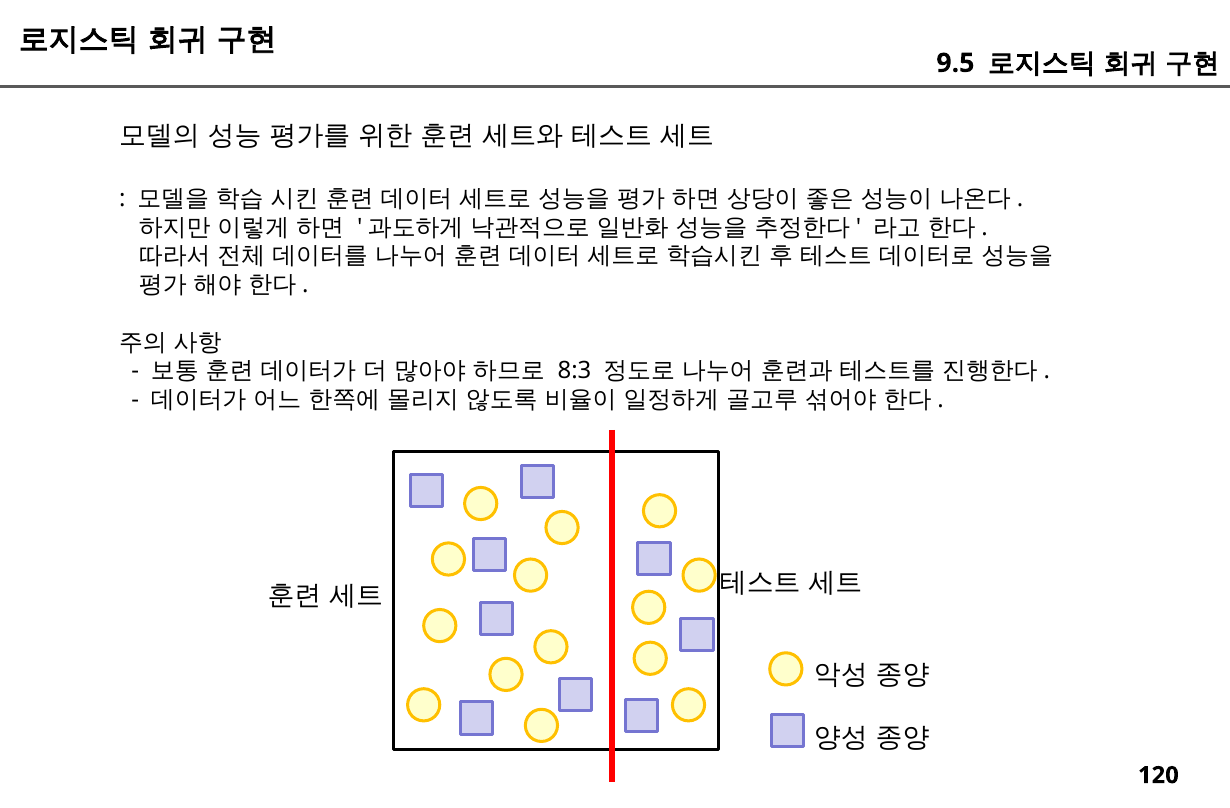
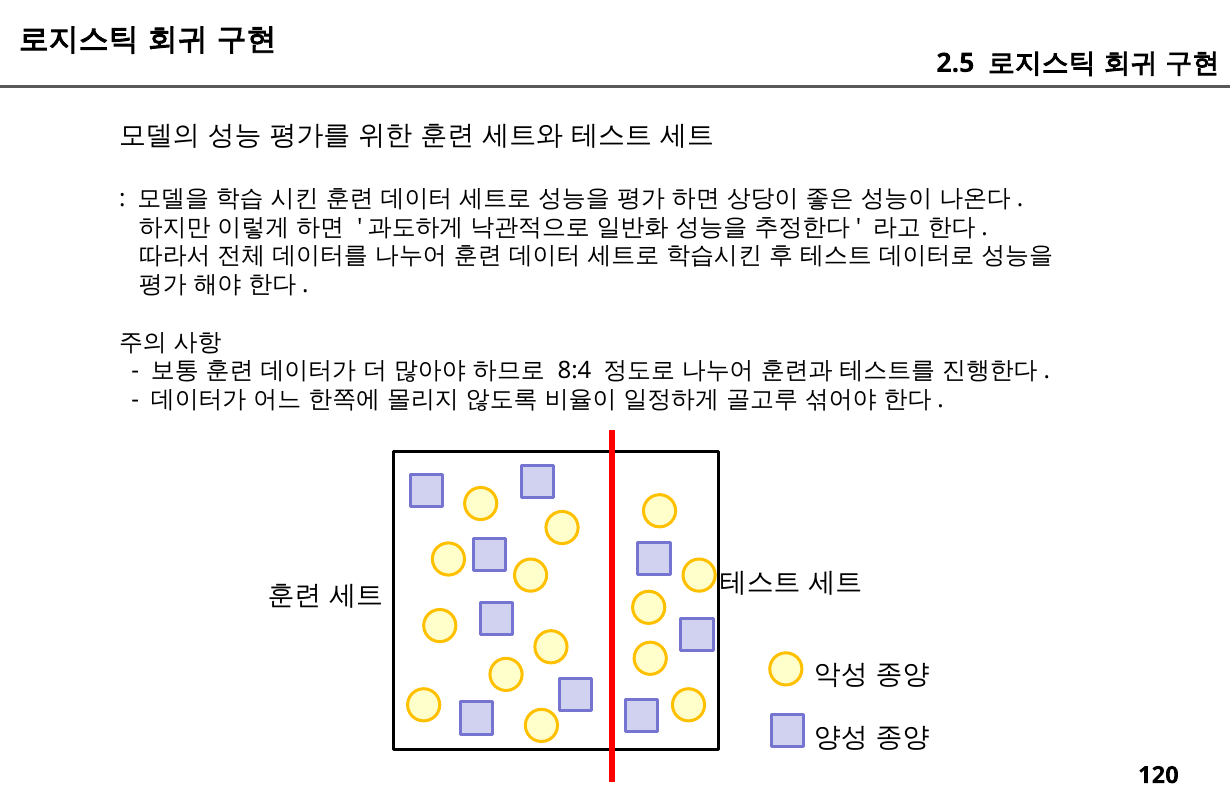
9.5: 9.5 -> 2.5 (955, 63)
8:3: 8:3 -> 8:4 (575, 371)
